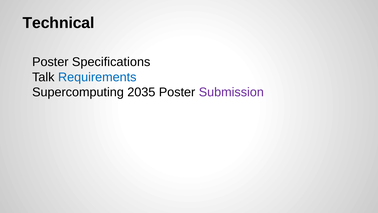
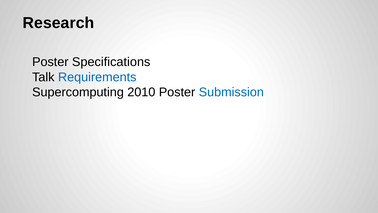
Technical: Technical -> Research (58, 23)
2035: 2035 -> 2010 (141, 92)
Submission colour: purple -> blue (231, 92)
